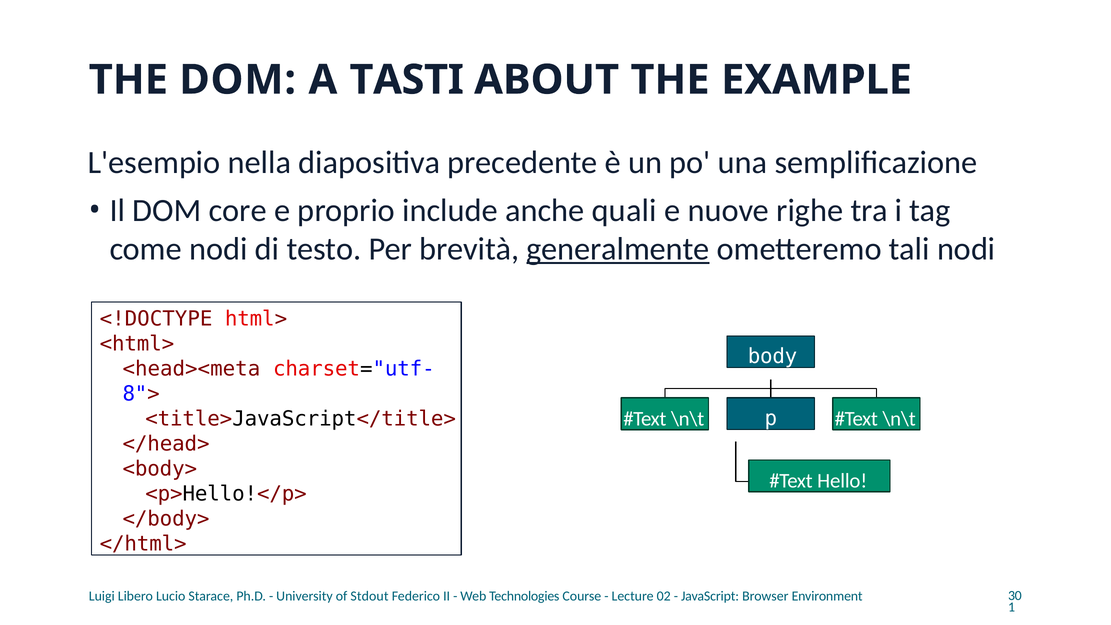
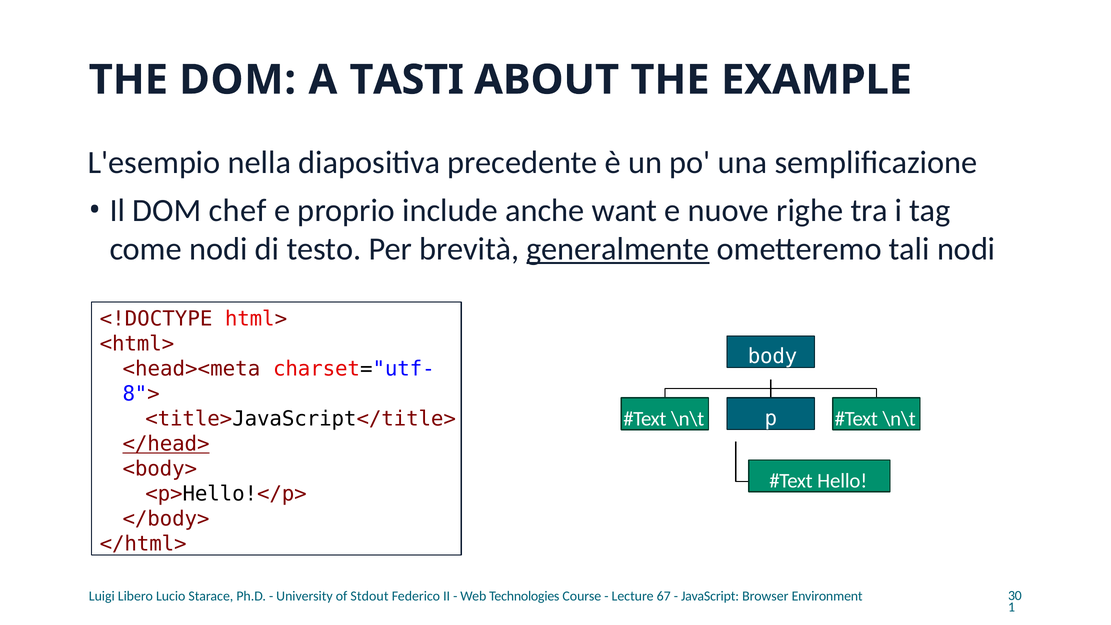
core: core -> chef (238, 210)
quali: quali -> want (624, 210)
</head> underline: none -> present (166, 444)
02: 02 -> 67 (664, 596)
